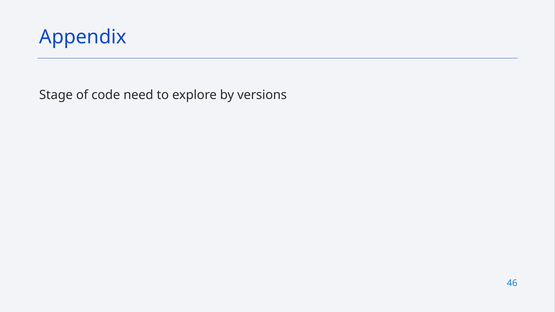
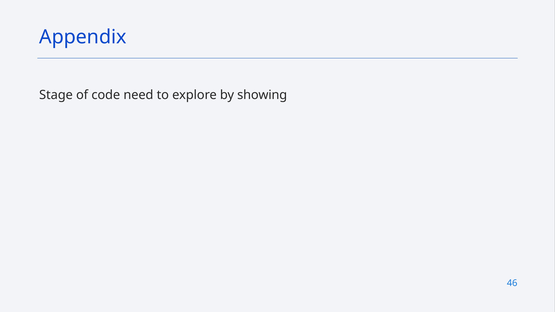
versions: versions -> showing (262, 95)
